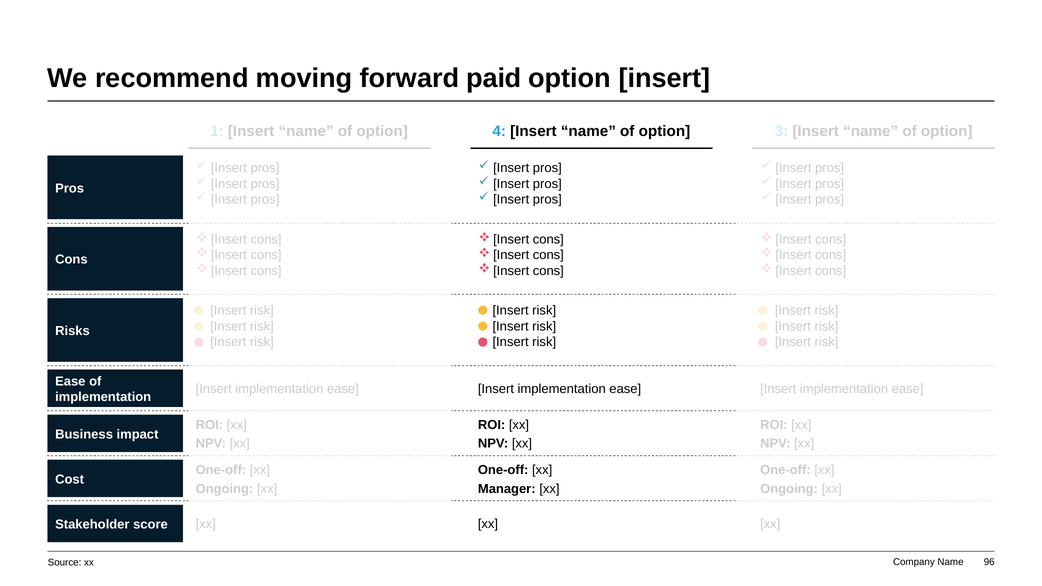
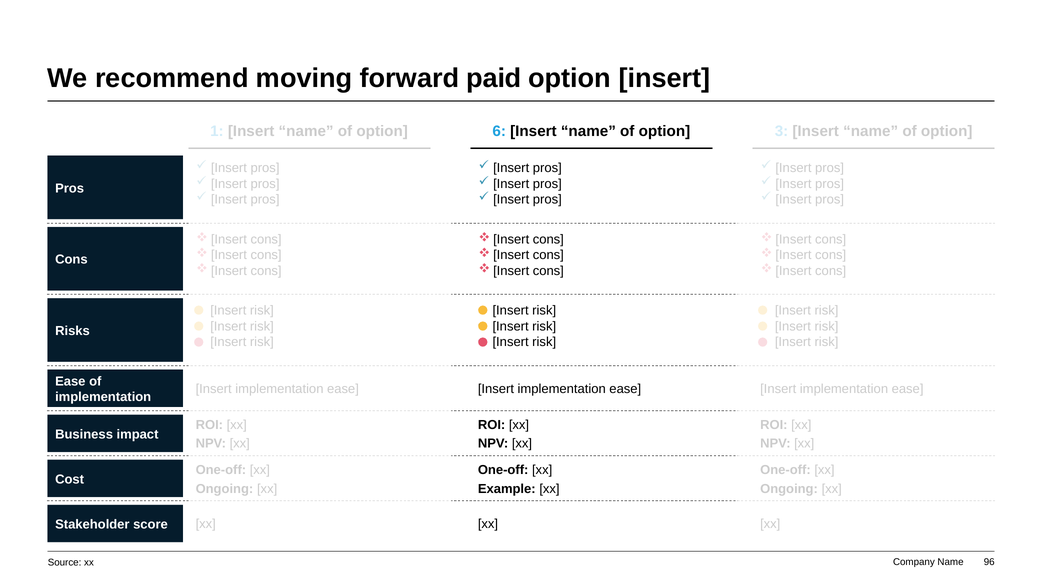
4: 4 -> 6 (499, 131)
Manager: Manager -> Example (507, 489)
